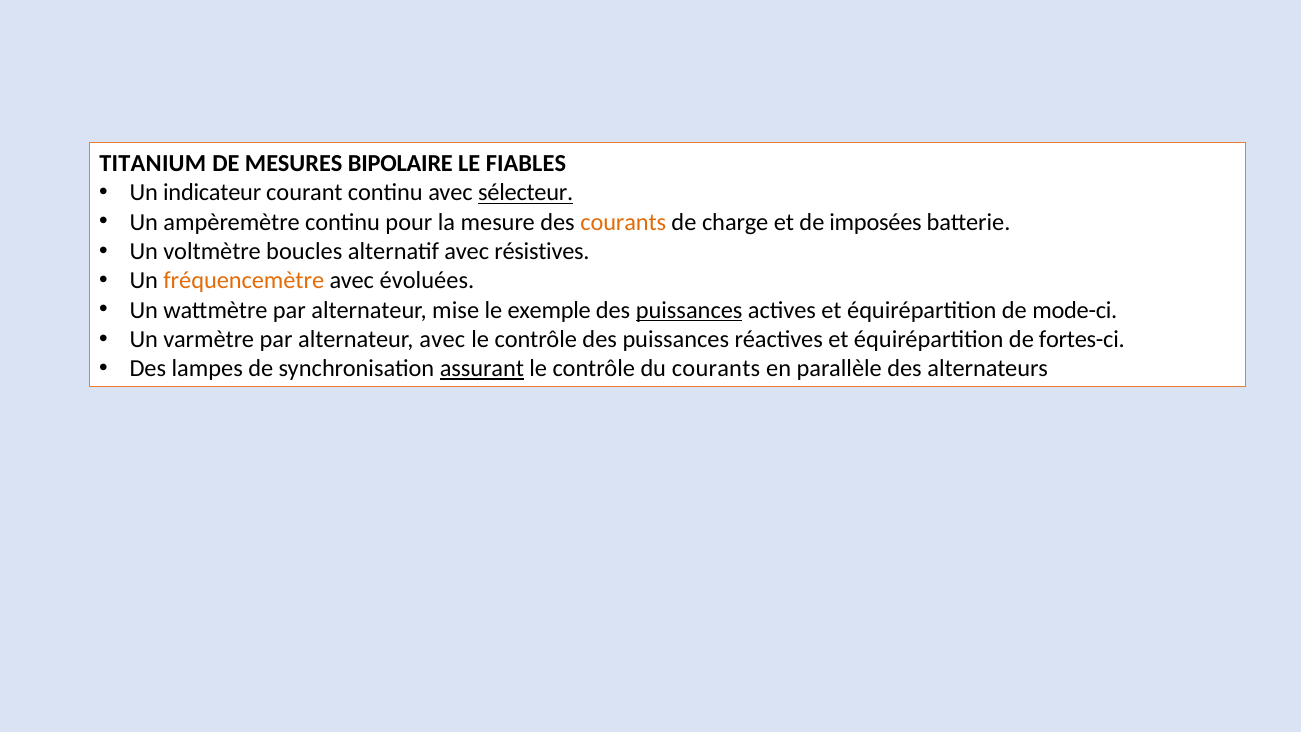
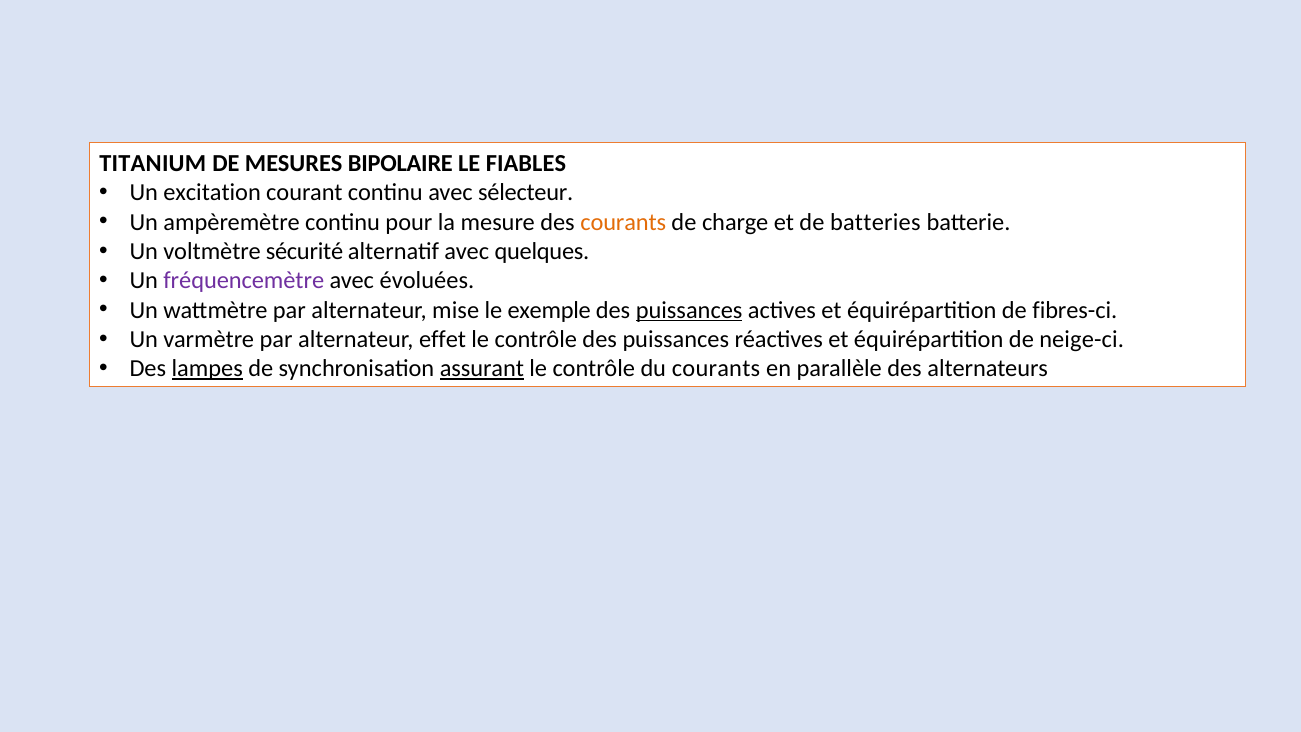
indicateur: indicateur -> excitation (212, 193)
sélecteur underline: present -> none (526, 193)
imposées: imposées -> batteries (875, 222)
boucles: boucles -> sécurité (304, 251)
résistives: résistives -> quelques (542, 251)
fréquencemètre colour: orange -> purple (244, 281)
mode-ci: mode-ci -> fibres-ci (1075, 310)
alternateur avec: avec -> effet (442, 339)
fortes-ci: fortes-ci -> neige-ci (1082, 339)
lampes underline: none -> present (207, 368)
